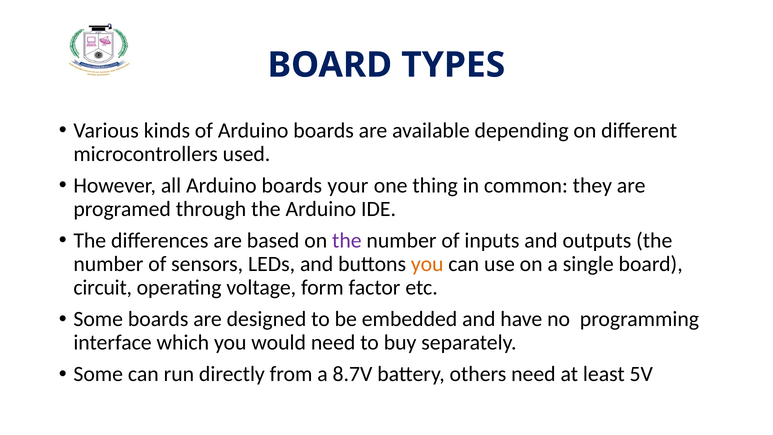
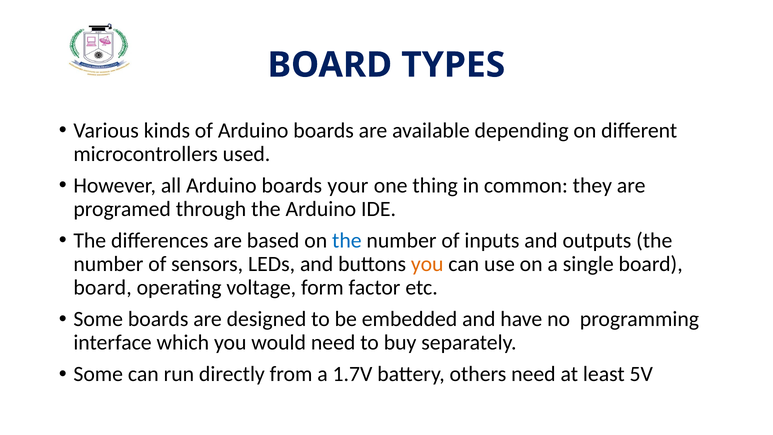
the colour: purple -> blue (347, 240)
circuit: circuit -> board (103, 287)
8.7V: 8.7V -> 1.7V (352, 374)
